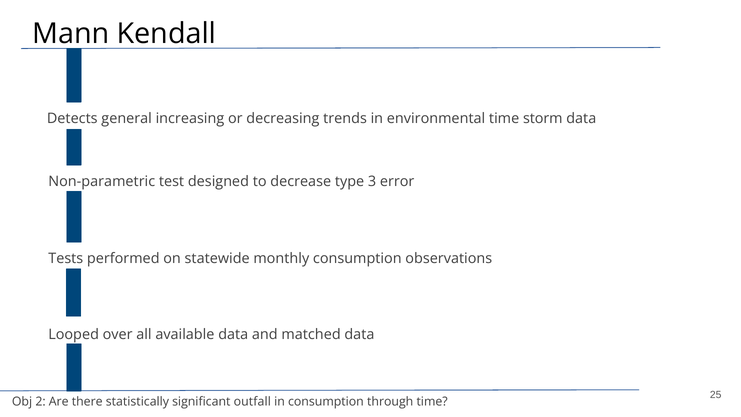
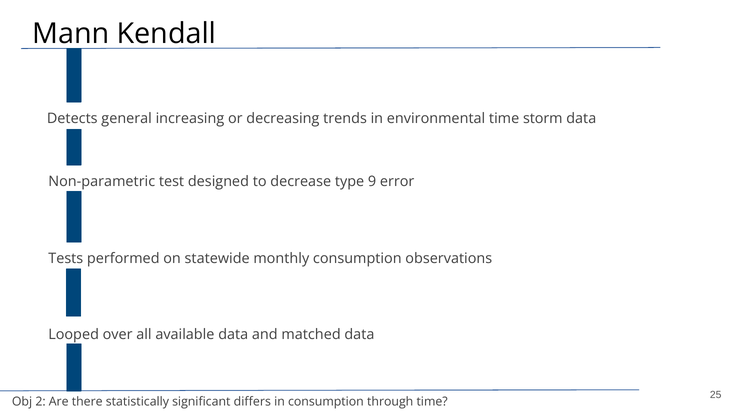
3: 3 -> 9 (372, 181)
outfall: outfall -> differs (252, 402)
